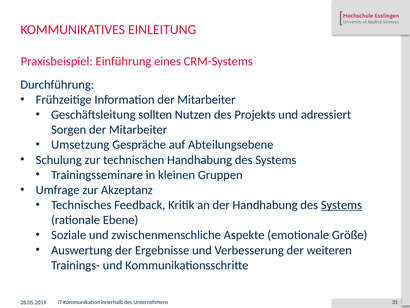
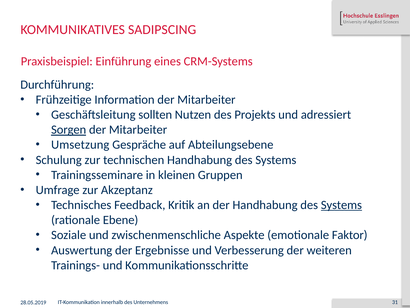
EINLEITUNG: EINLEITUNG -> SADIPSCING (162, 29)
Sorgen underline: none -> present (69, 130)
Größe: Größe -> Faktor (350, 235)
